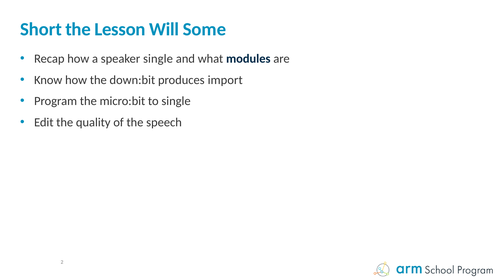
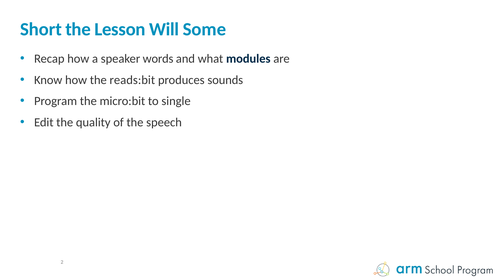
speaker single: single -> words (158, 59)
down:bit: down:bit -> reads:bit (132, 80)
import: import -> sounds (225, 80)
